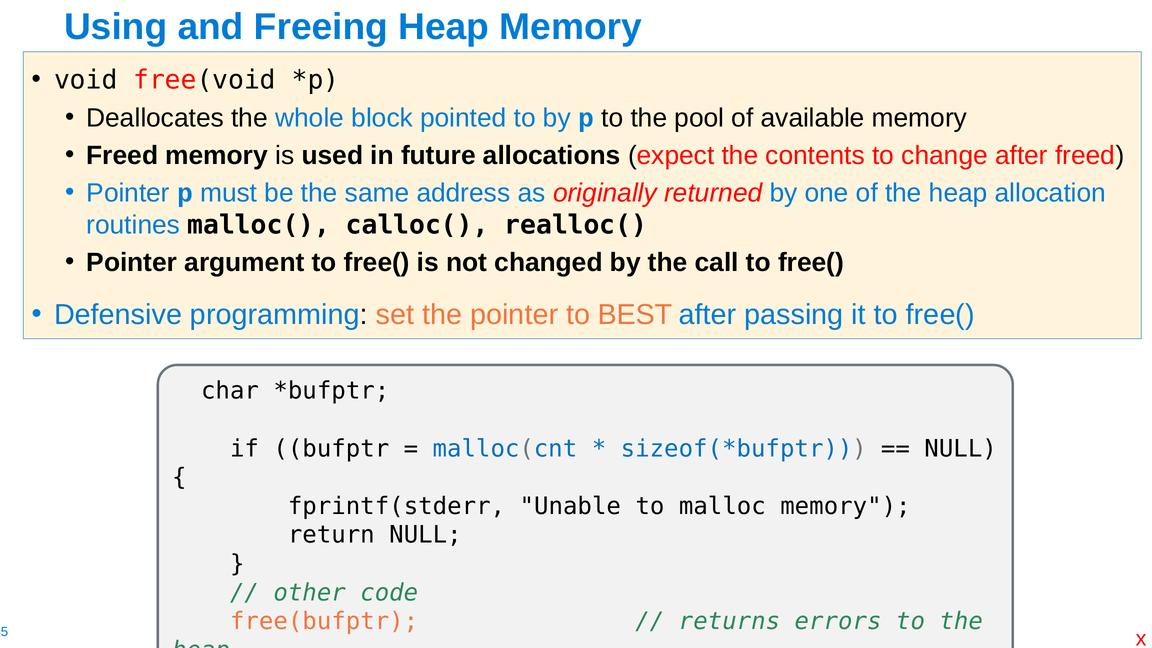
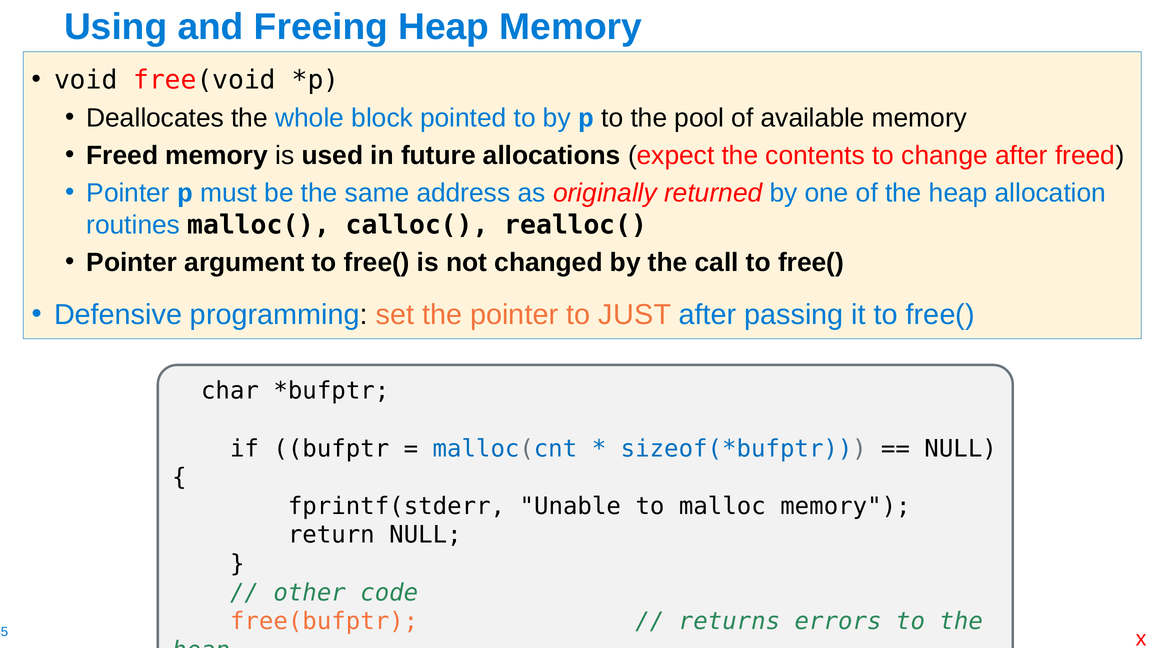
BEST: BEST -> JUST (635, 315)
